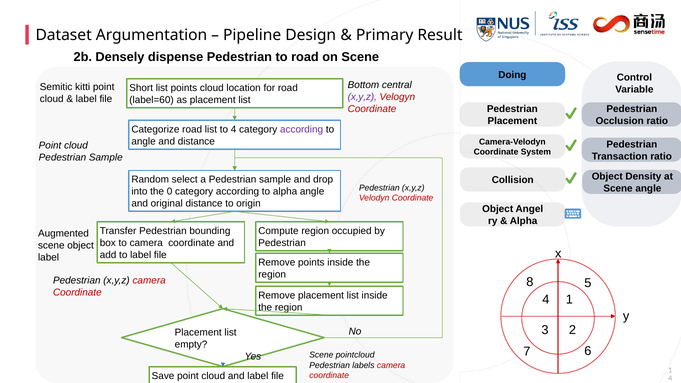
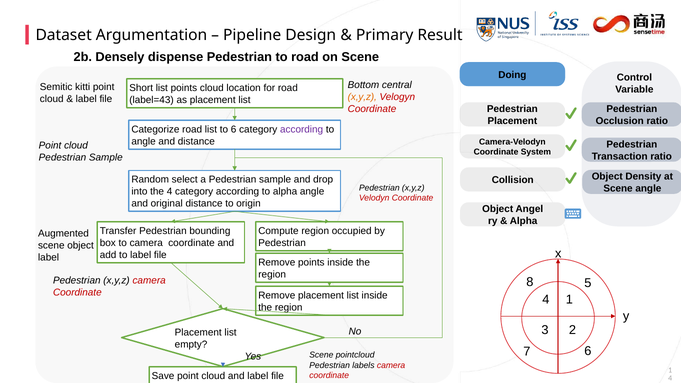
x,y,z colour: purple -> orange (362, 97)
label=60: label=60 -> label=43 (152, 100)
to 4: 4 -> 6 (234, 129)
the 0: 0 -> 4 (170, 192)
